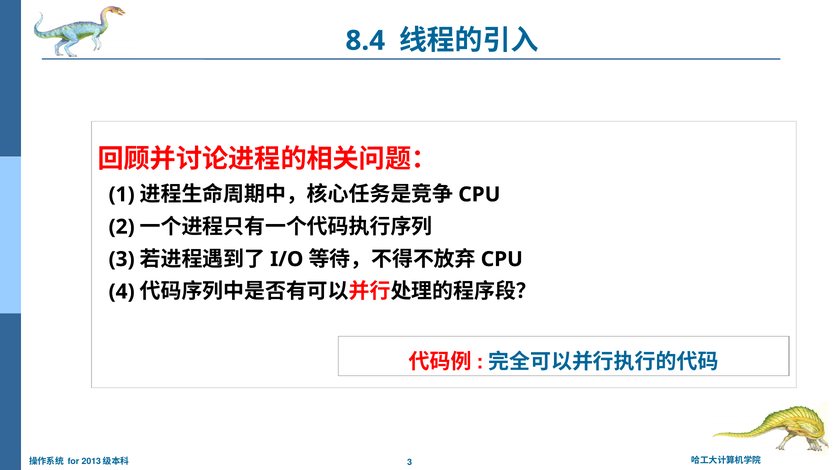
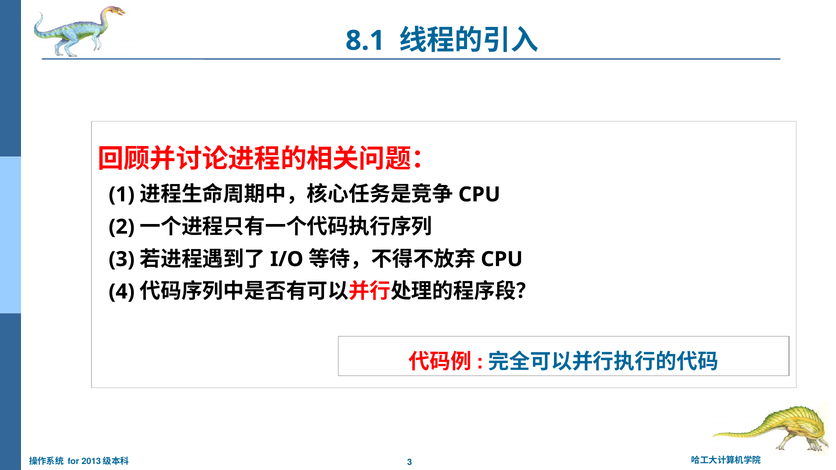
8.4: 8.4 -> 8.1 (365, 41)
